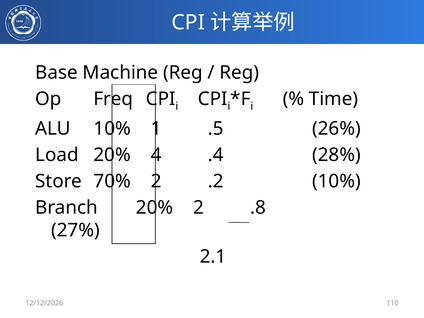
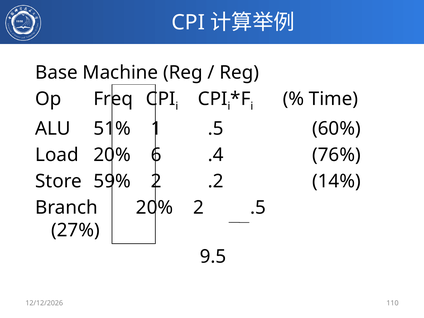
ALU 10%: 10% -> 51% (112, 128)
26%: 26% -> 60% (336, 128)
4: 4 -> 6 (156, 155)
28%: 28% -> 76% (336, 155)
70%: 70% -> 59% (112, 181)
.2 10%: 10% -> 14% (336, 181)
2 .8: .8 -> .5 (258, 208)
2.1: 2.1 -> 9.5 (213, 257)
